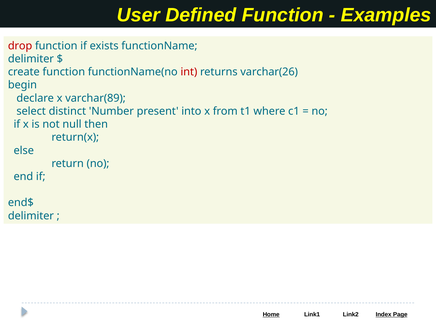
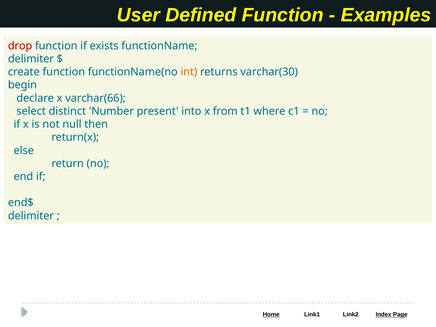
int colour: red -> orange (189, 72)
varchar(26: varchar(26 -> varchar(30 (269, 72)
varchar(89: varchar(89 -> varchar(66 (95, 98)
